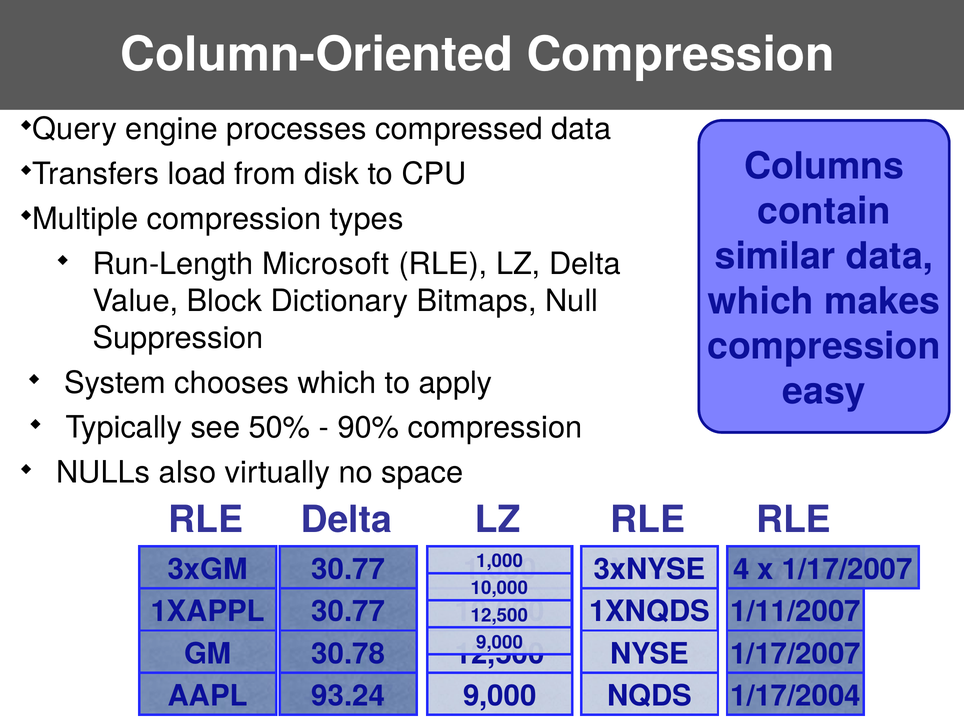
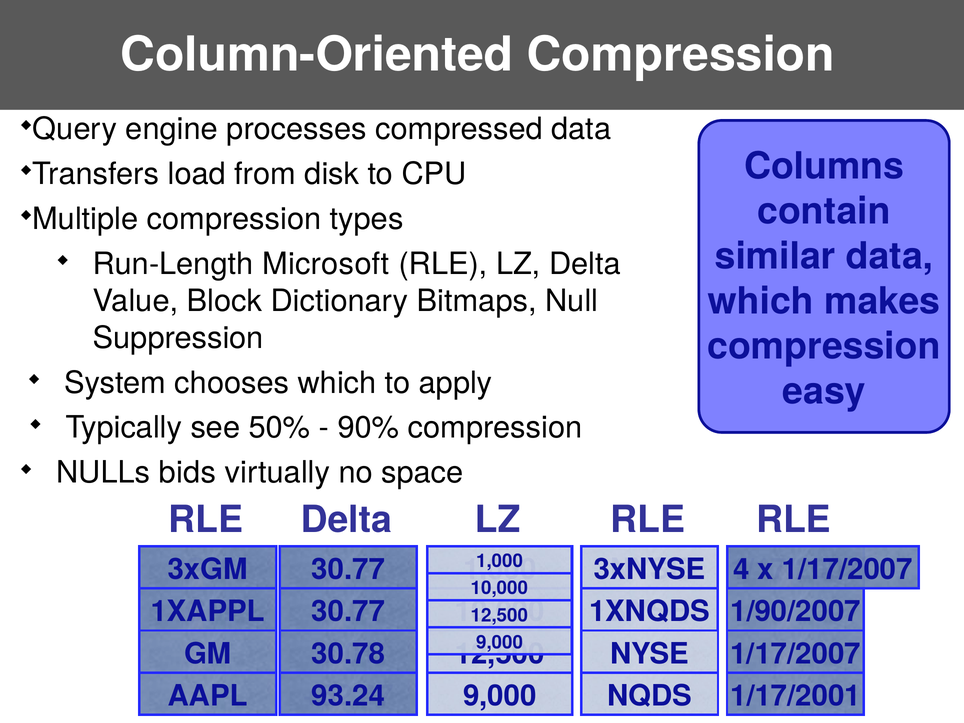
also: also -> bids (188, 473)
1/11/2007: 1/11/2007 -> 1/90/2007 (796, 612)
1/17/2004: 1/17/2004 -> 1/17/2001 (796, 696)
